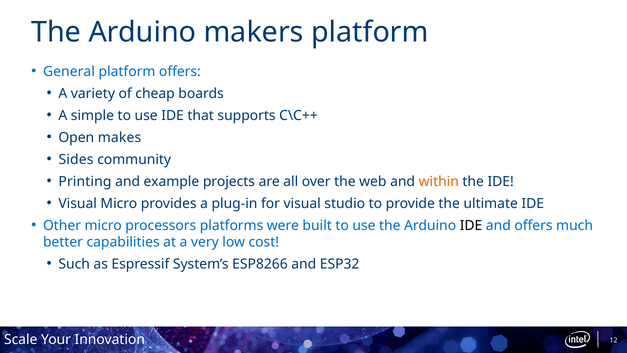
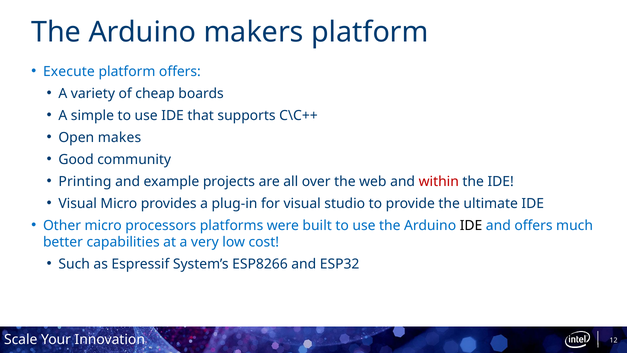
General: General -> Execute (69, 72)
Sides: Sides -> Good (76, 159)
within colour: orange -> red (439, 181)
